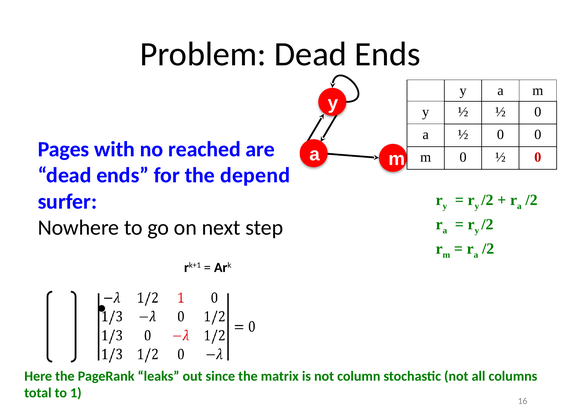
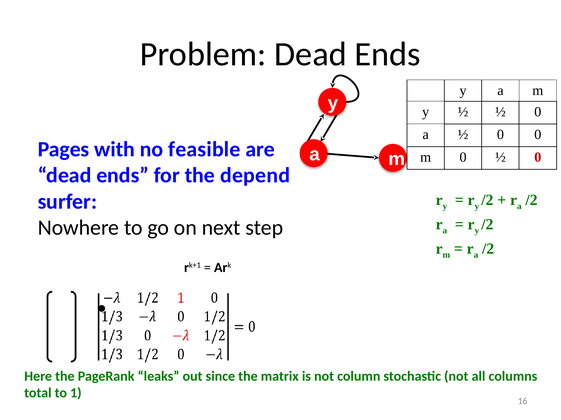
reached: reached -> feasible (204, 149)
